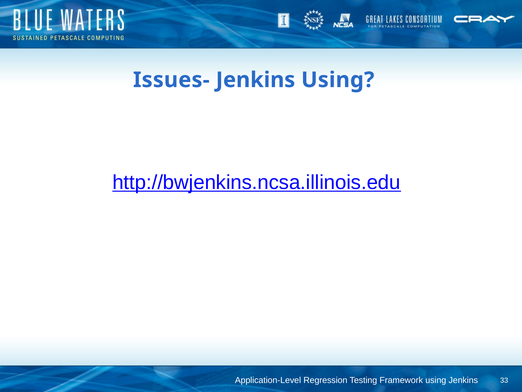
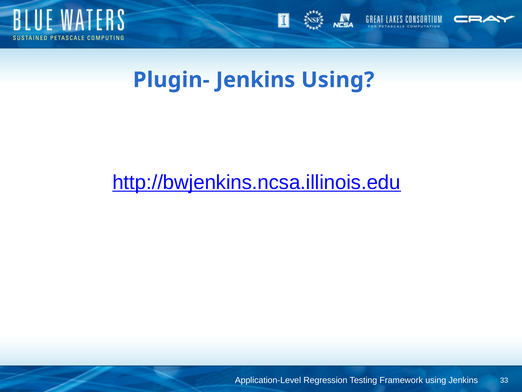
Issues-: Issues- -> Plugin- (171, 80)
